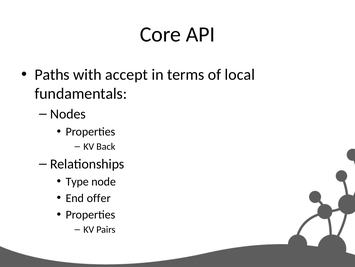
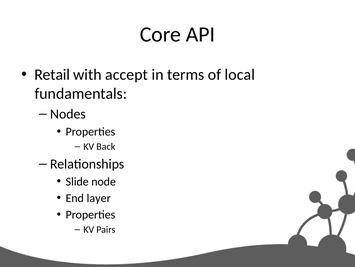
Paths: Paths -> Retail (52, 74)
Type: Type -> Slide (77, 181)
offer: offer -> layer (99, 198)
